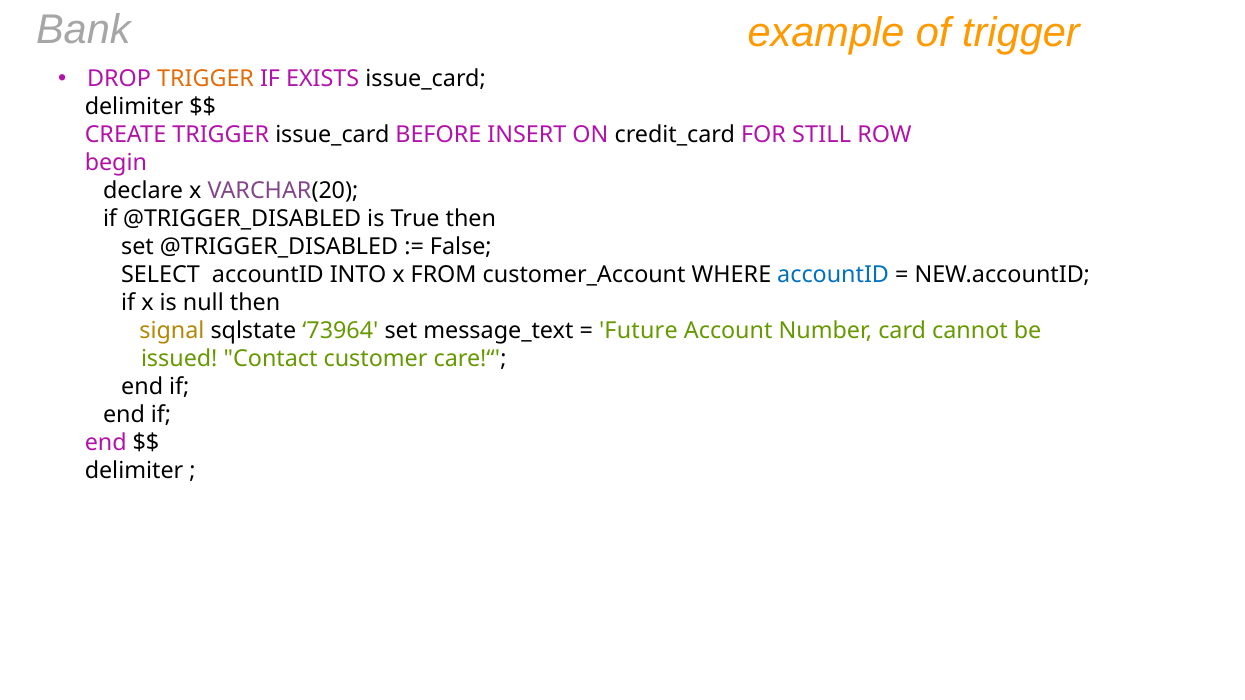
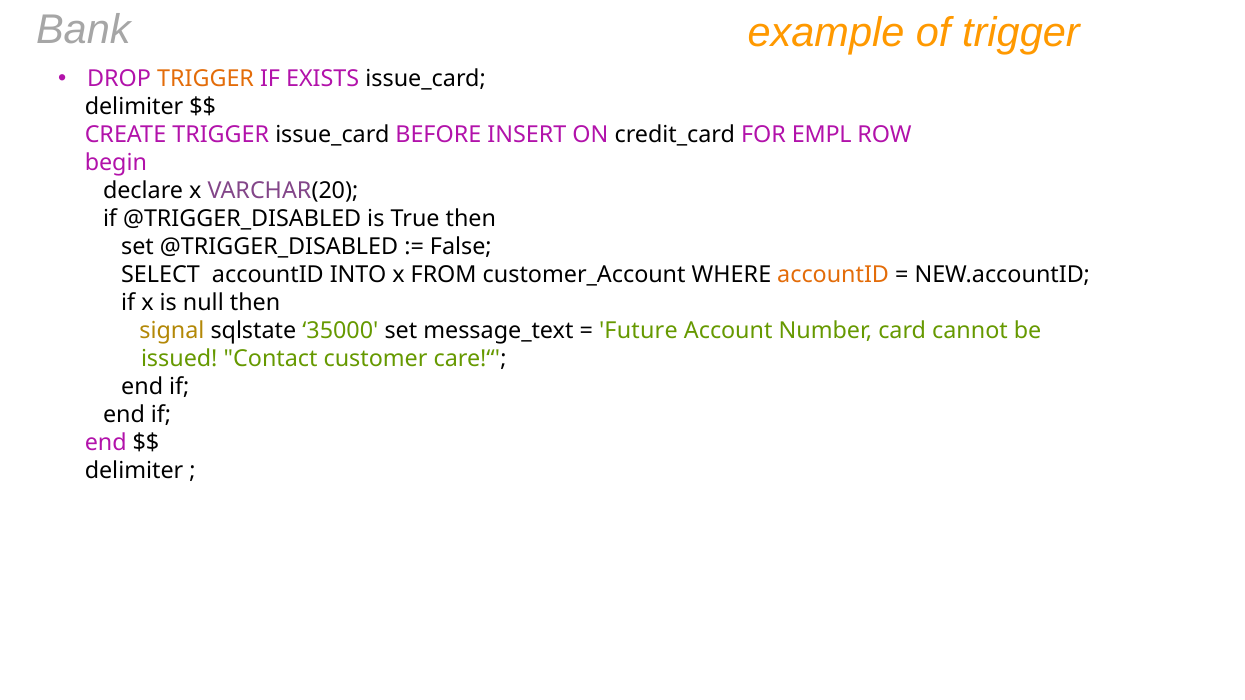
STILL: STILL -> EMPL (822, 135)
accountID colour: blue -> orange (833, 275)
73964: 73964 -> 35000 (340, 331)
